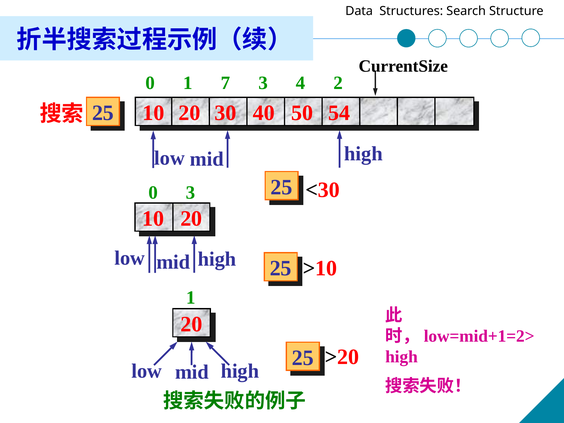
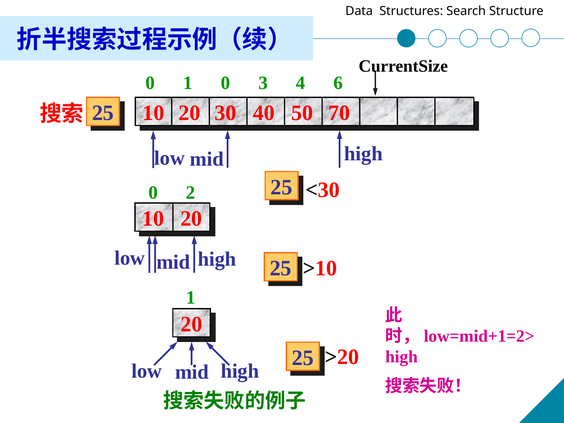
1 7: 7 -> 0 (225, 83)
2: 2 -> 6 (338, 83)
54: 54 -> 70 (339, 113)
0 3: 3 -> 2 (191, 193)
